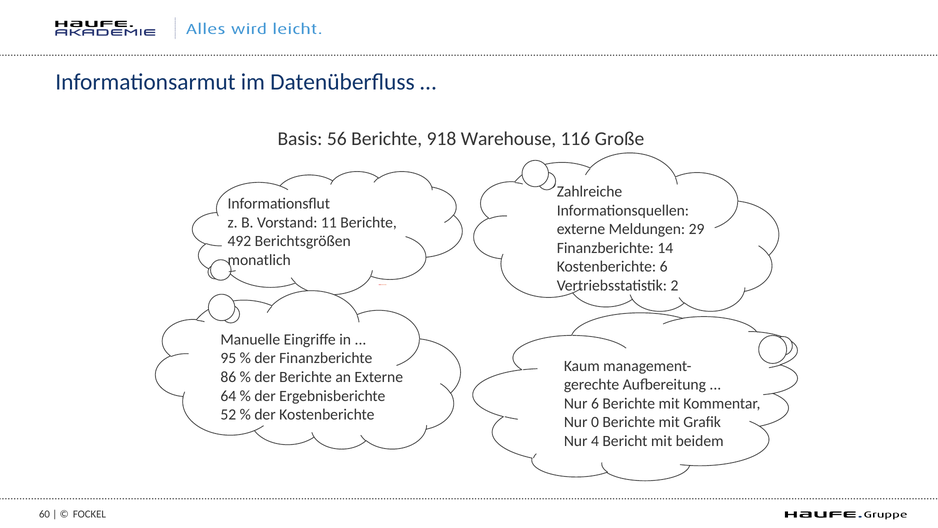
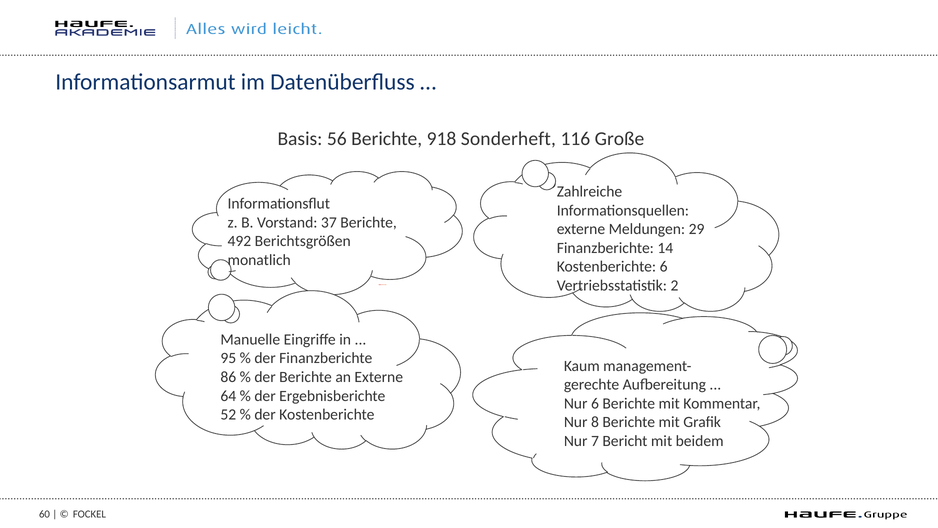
Warehouse: Warehouse -> Sonderheft (508, 139)
11: 11 -> 37 (329, 222)
0: 0 -> 8 (595, 422)
4: 4 -> 7 (595, 441)
